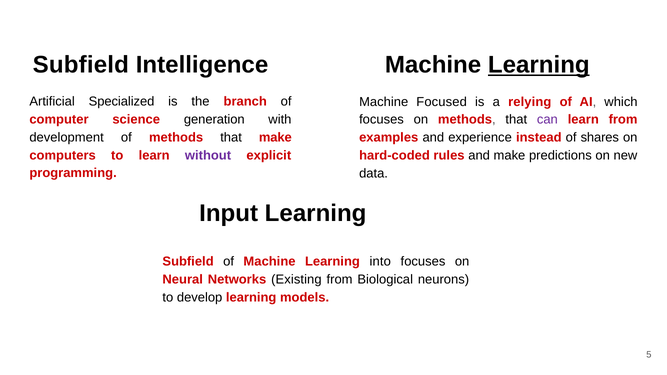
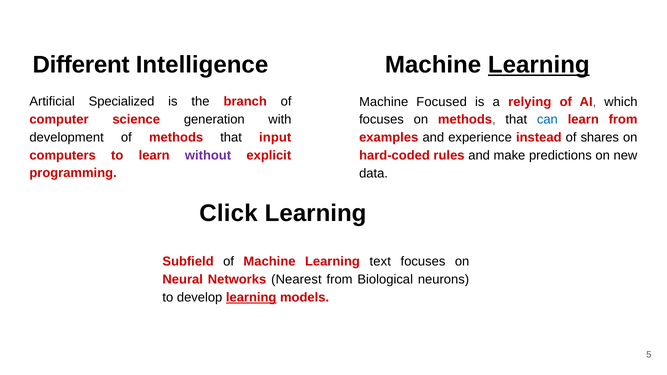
Subfield: Subfield -> Different (81, 65)
can colour: purple -> blue (547, 120)
that make: make -> input (275, 137)
Input: Input -> Click (229, 213)
into: into -> text (380, 262)
Existing: Existing -> Nearest (296, 280)
learning underline: none -> present (251, 298)
